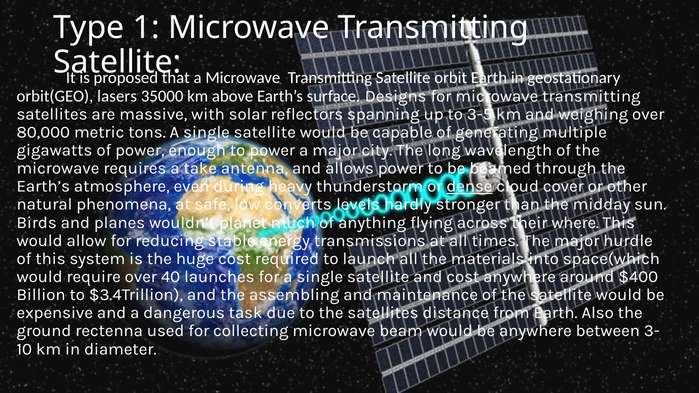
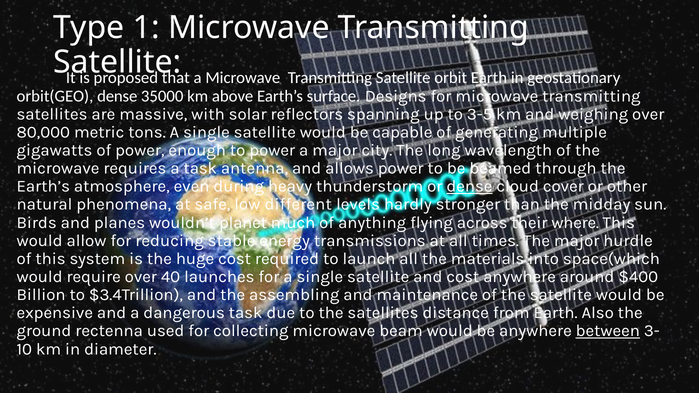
orbit(GEO lasers: lasers -> dense (117, 96)
a take: take -> task (200, 168)
converts: converts -> different (298, 205)
between underline: none -> present (608, 331)
